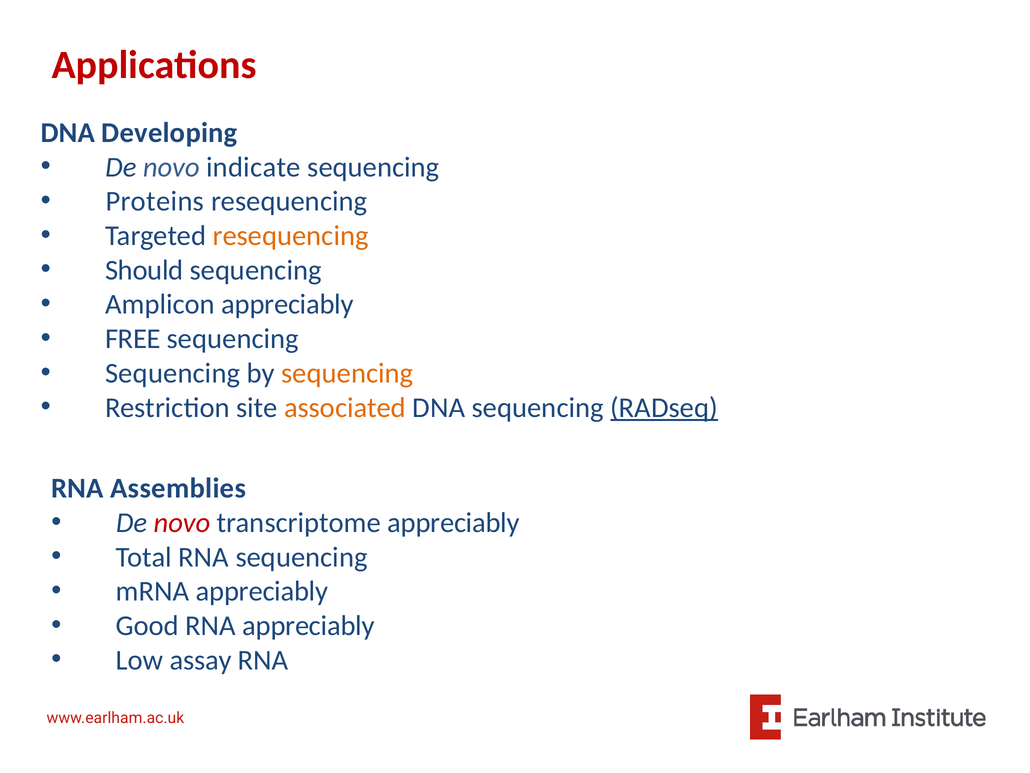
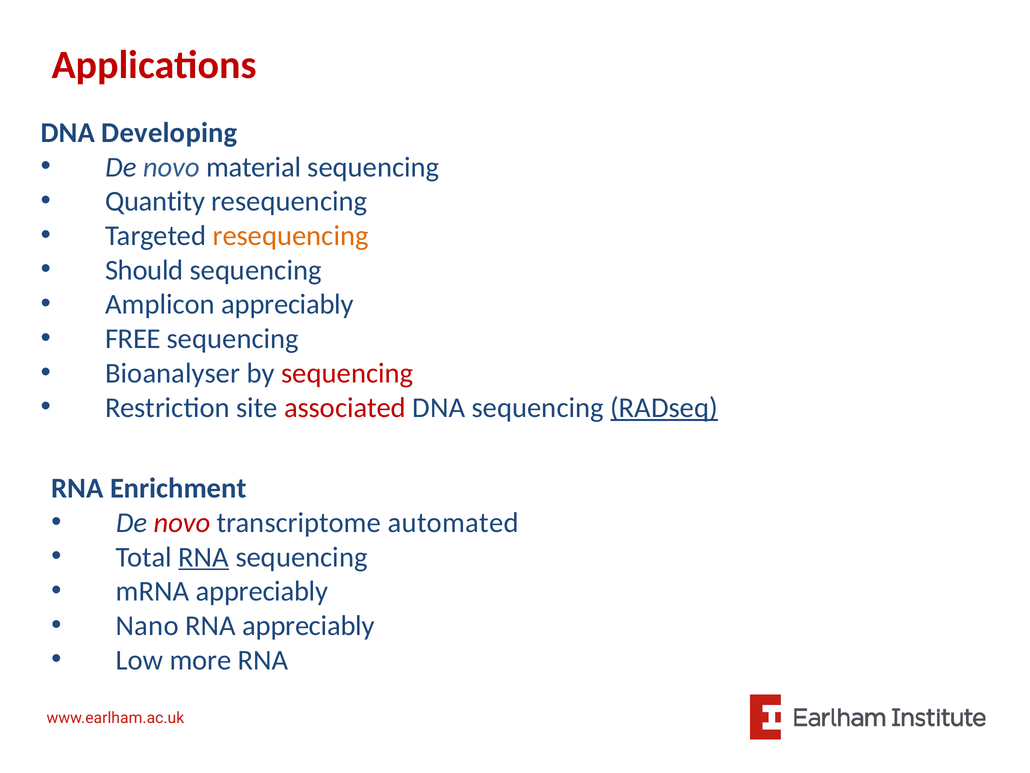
indicate: indicate -> material (254, 167)
Proteins: Proteins -> Quantity (155, 201)
Sequencing: Sequencing -> Bioanalyser (173, 373)
sequencing colour: orange -> red (347, 373)
associated colour: orange -> red (345, 407)
Assemblies: Assemblies -> Enrichment (178, 488)
transcriptome appreciably: appreciably -> automated (453, 522)
RNA underline: none -> present (204, 557)
Good: Good -> Nano (147, 625)
assay: assay -> more (201, 660)
